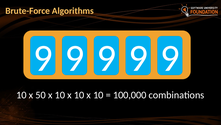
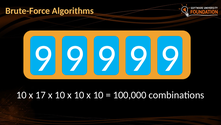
50: 50 -> 17 (41, 95)
